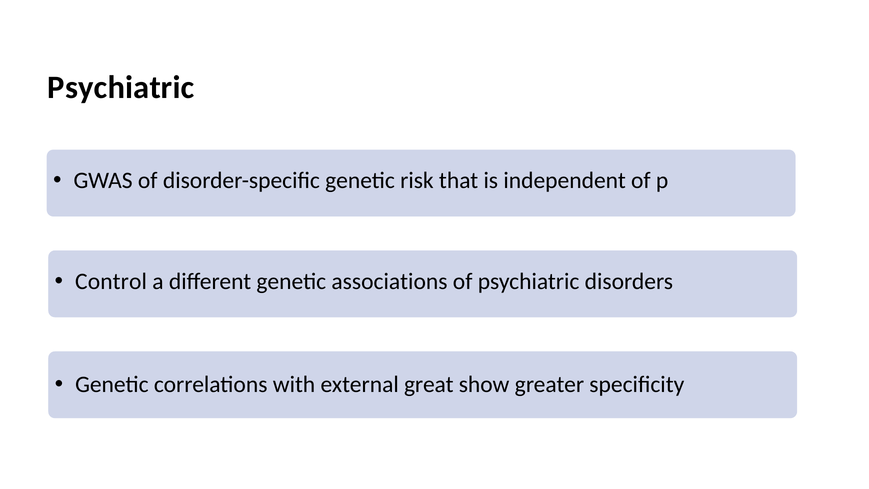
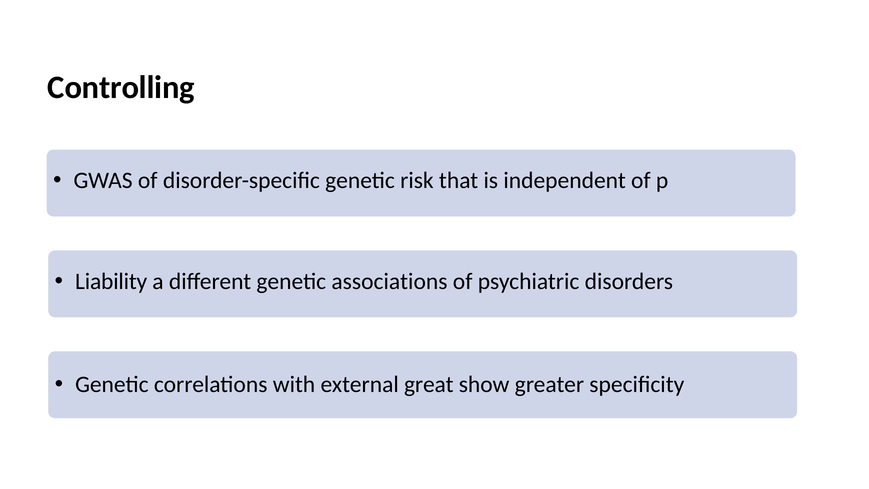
Psychiatric: Psychiatric -> Controlling (121, 87)
Control: Control -> Liability (111, 281)
